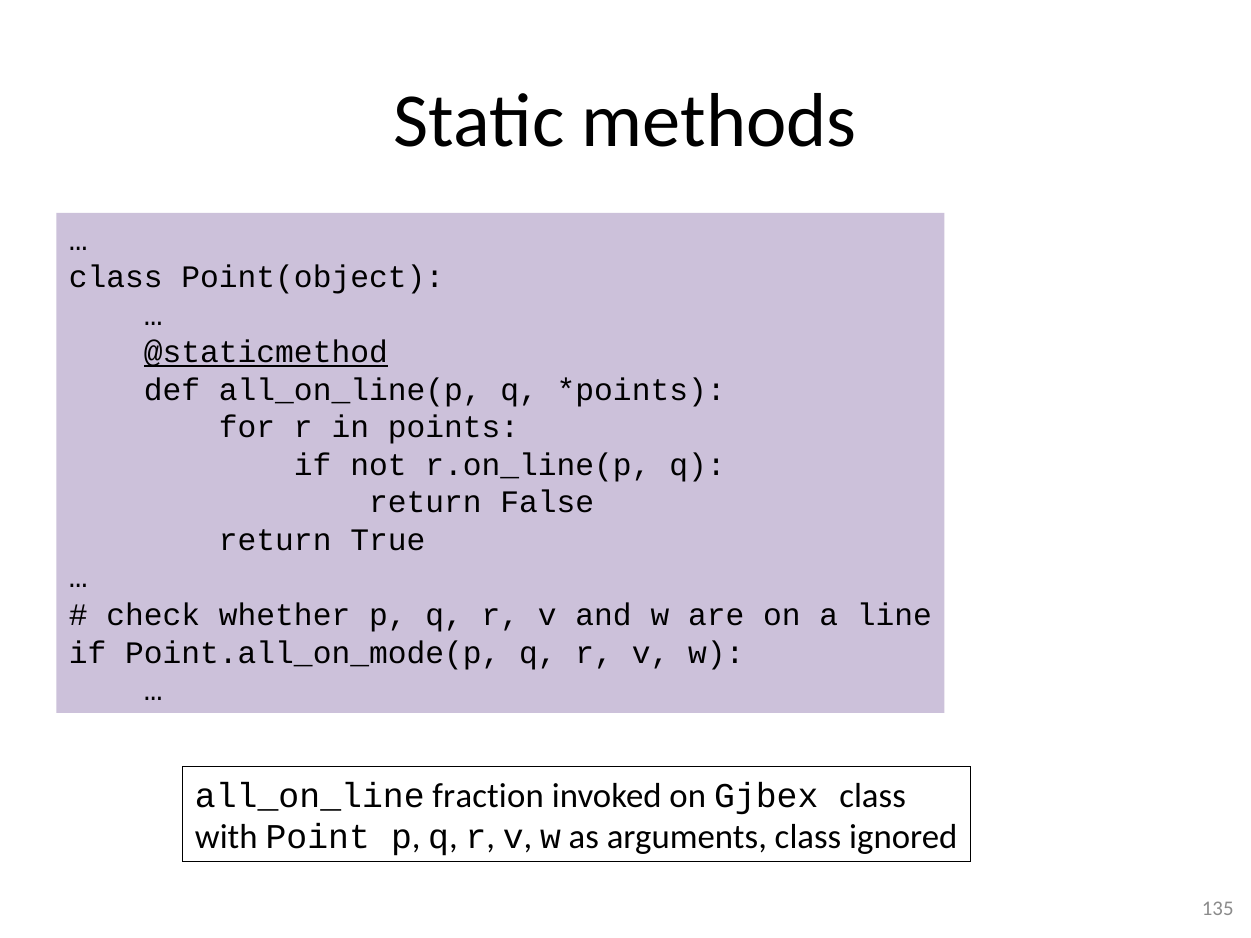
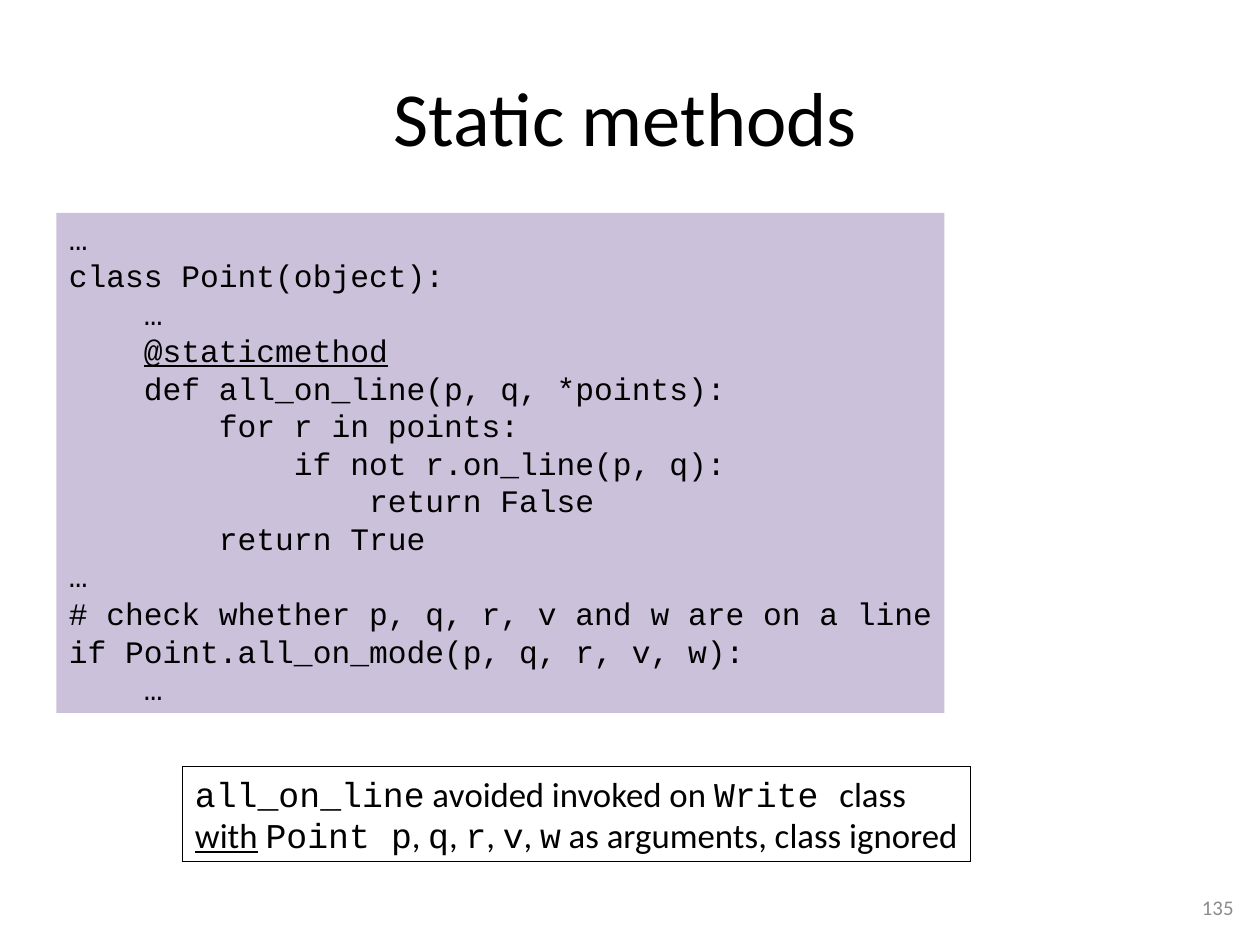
fraction: fraction -> avoided (488, 796)
Gjbex: Gjbex -> Write (766, 796)
with underline: none -> present (226, 837)
